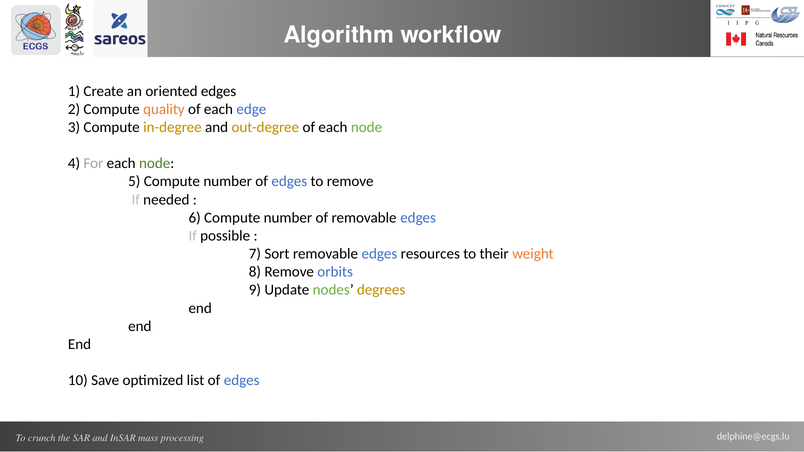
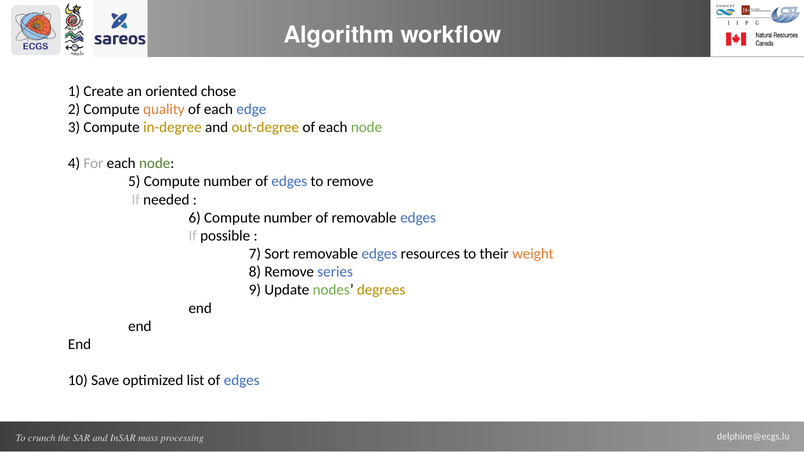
oriented edges: edges -> chose (219, 91)
orbits: orbits -> series (335, 272)
